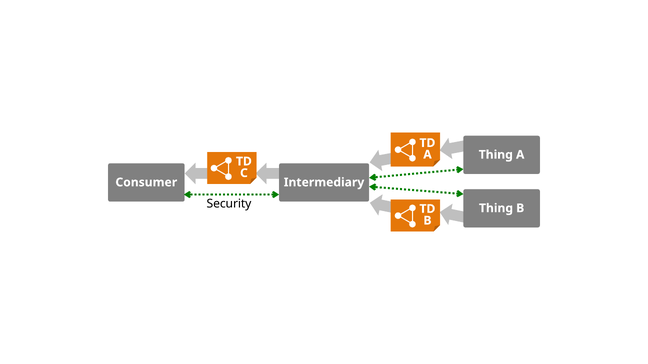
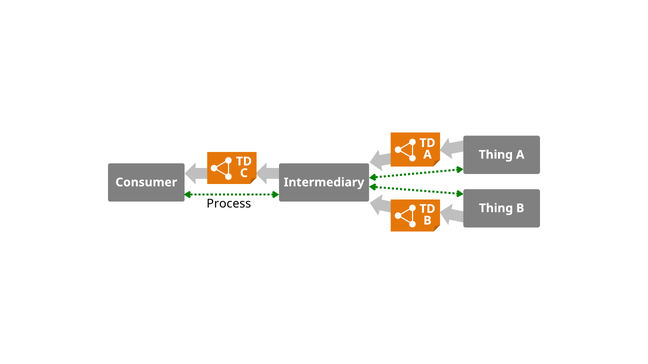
Security: Security -> Process (229, 204)
